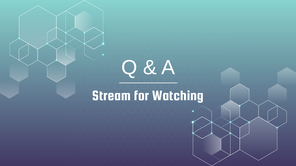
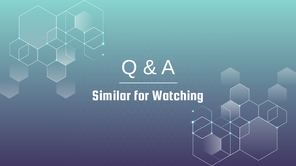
Stream: Stream -> Similar (112, 96)
